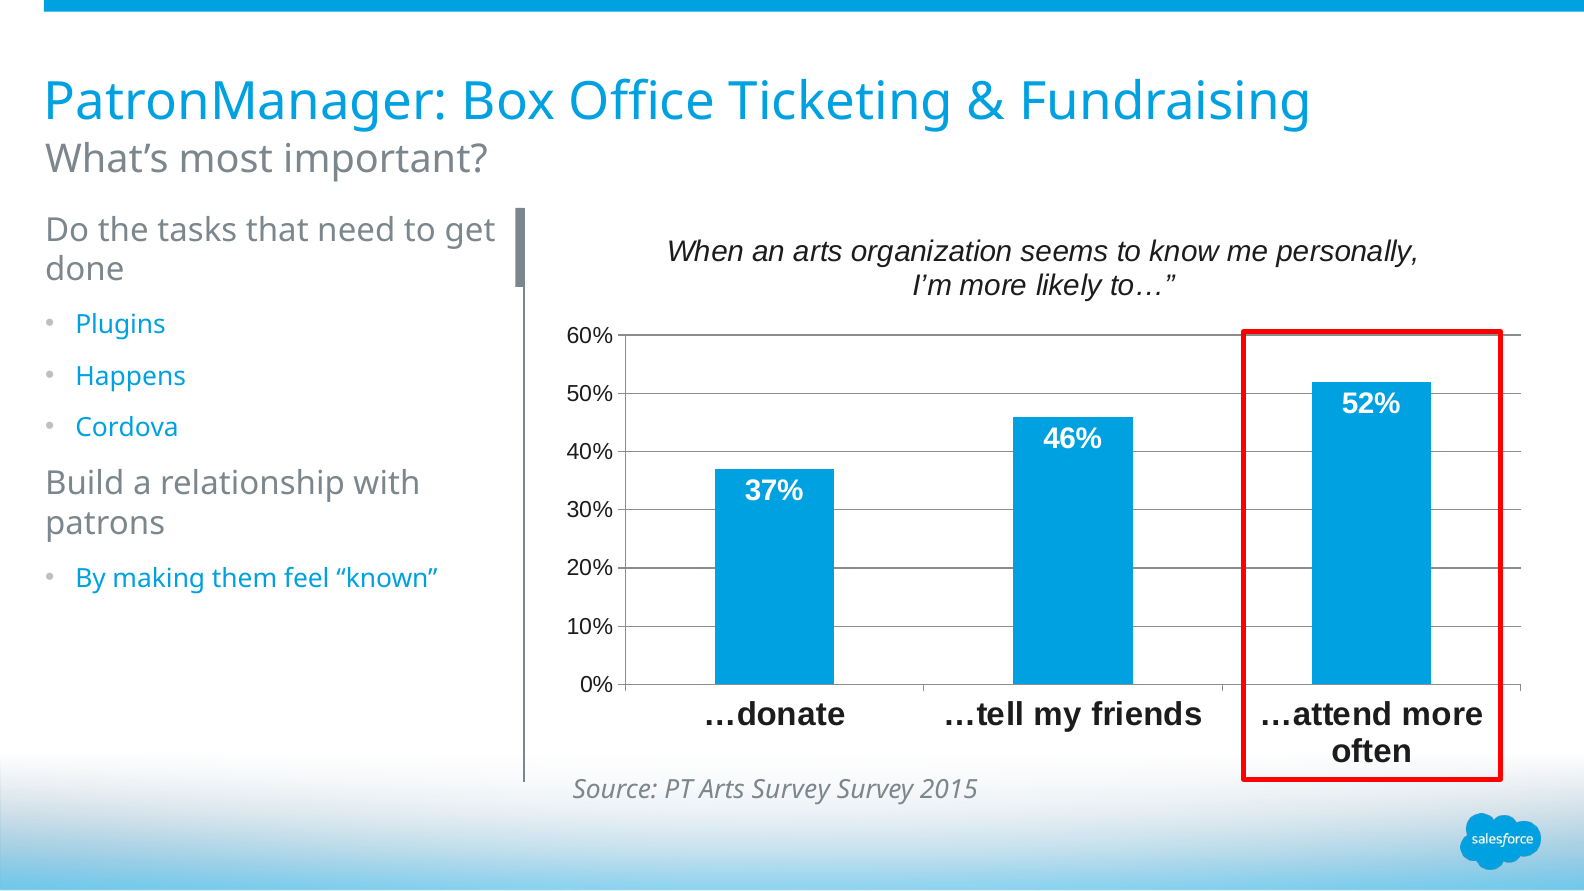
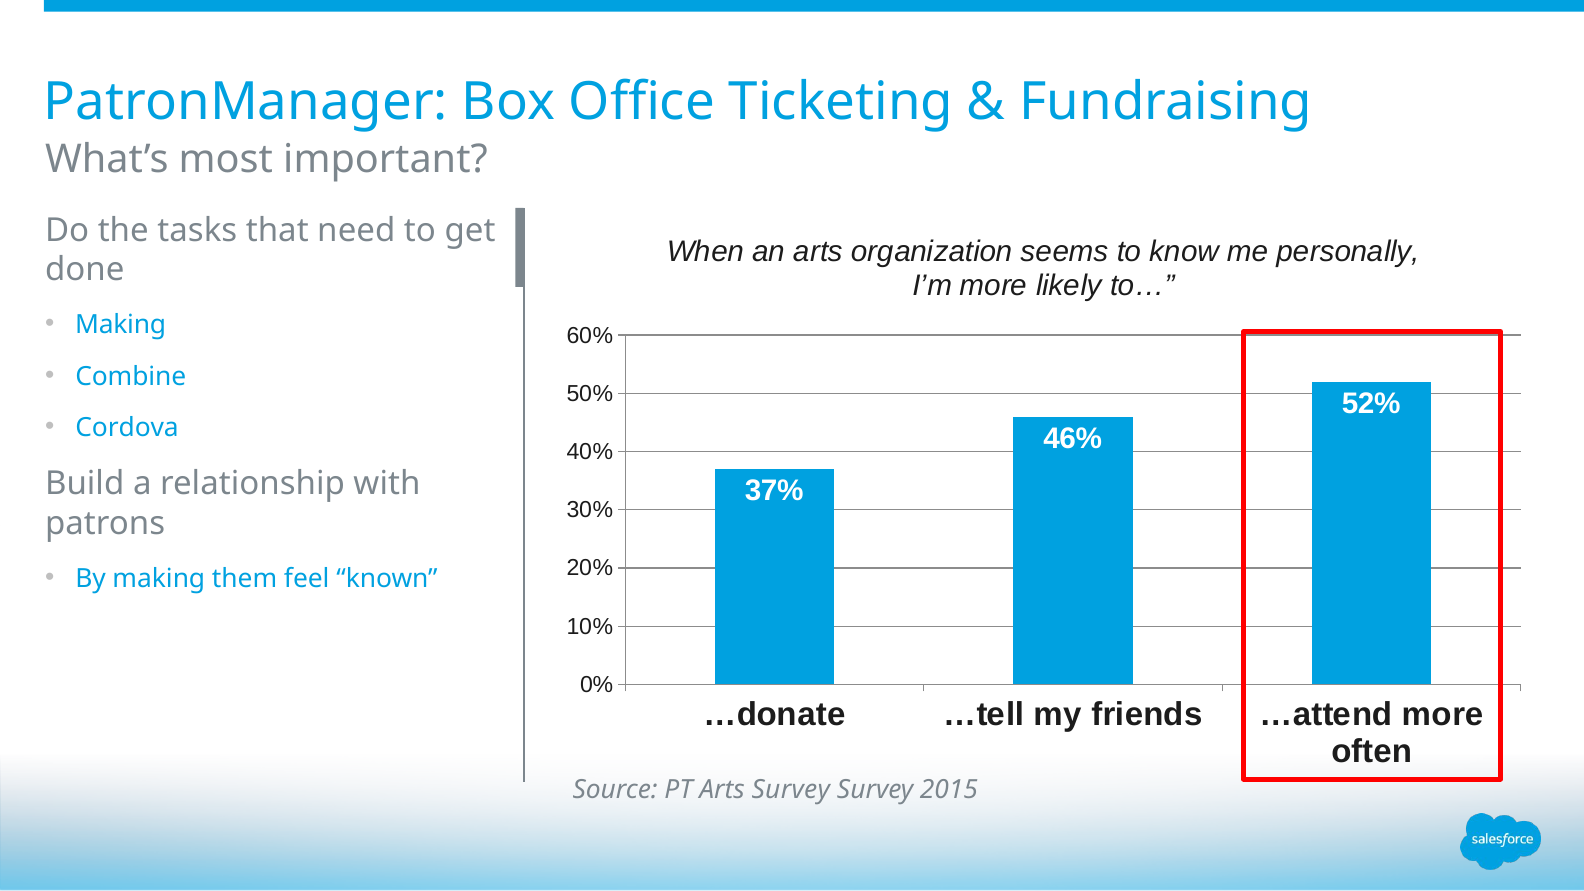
Plugins: Plugins -> Making (121, 325)
Happens: Happens -> Combine (131, 376)
